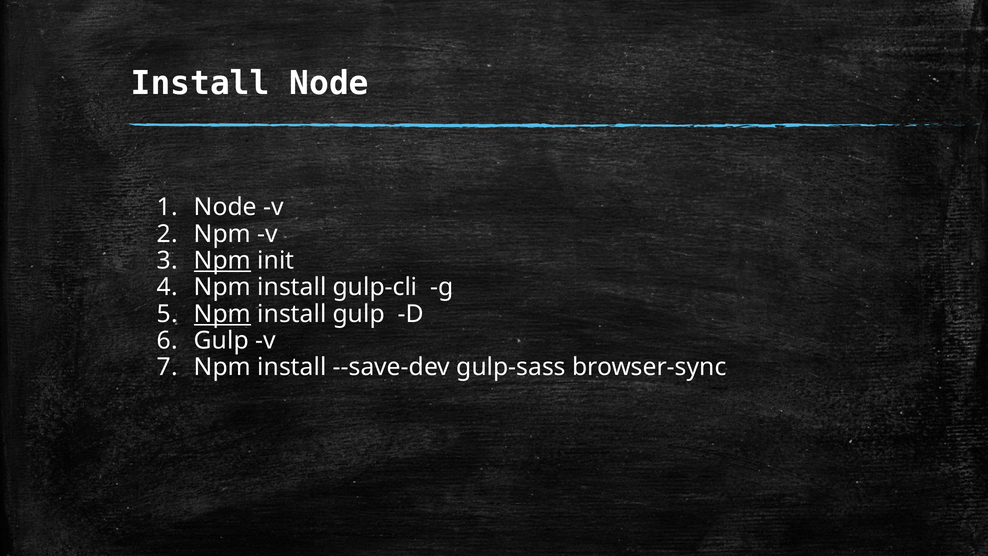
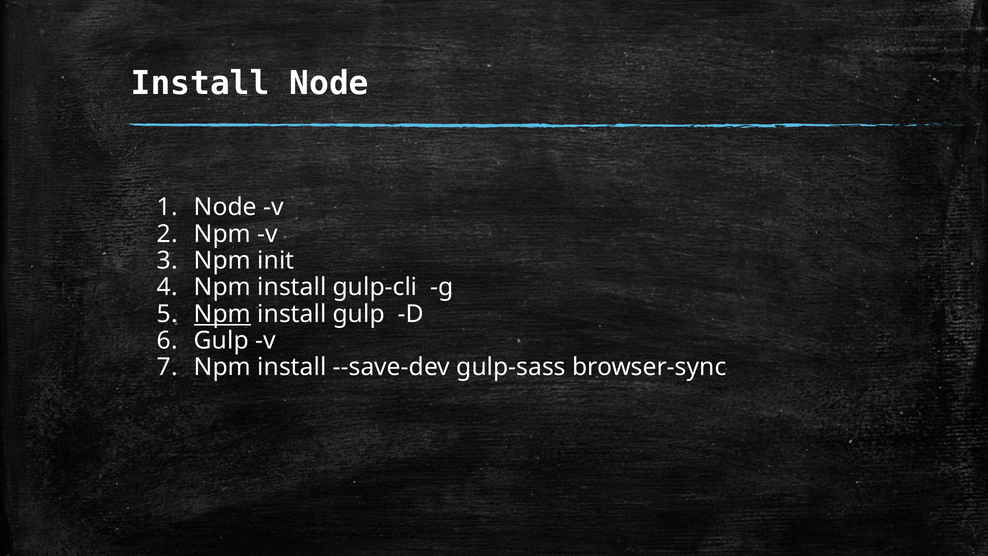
Npm underline: present -> none (223, 261)
